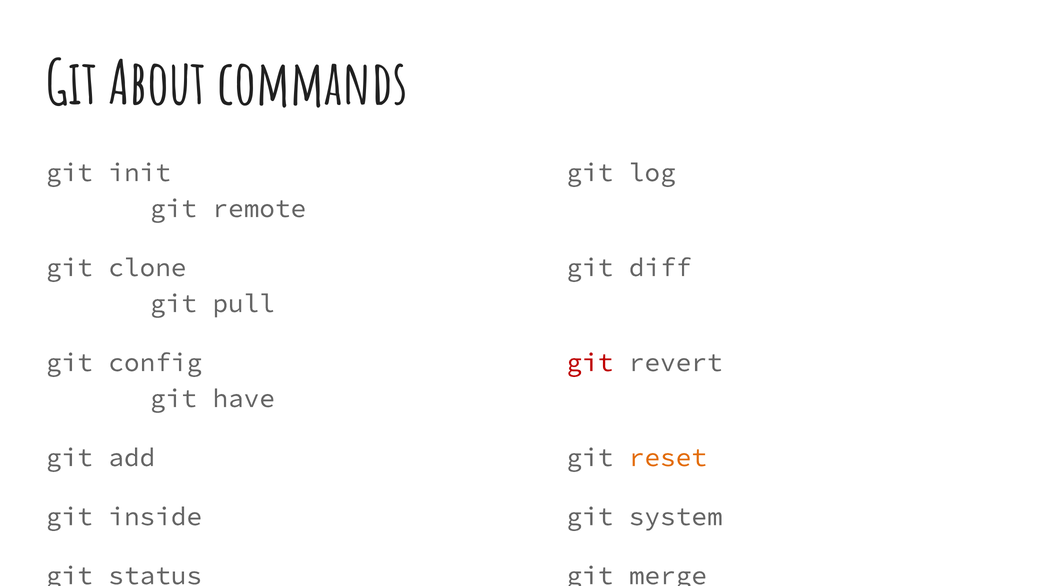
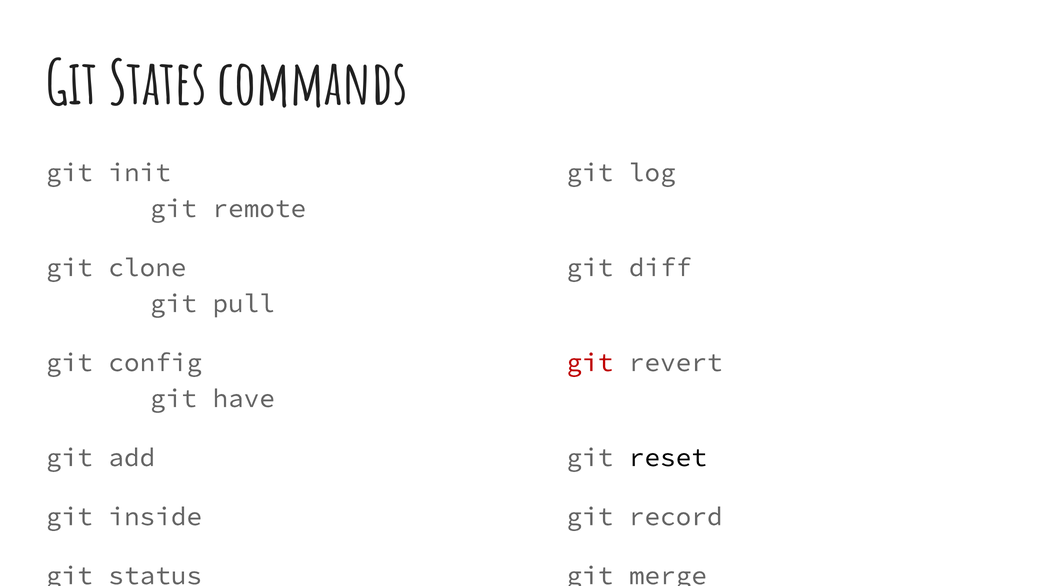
About: About -> States (158, 84)
reset colour: orange -> black (668, 457)
system: system -> record (676, 516)
